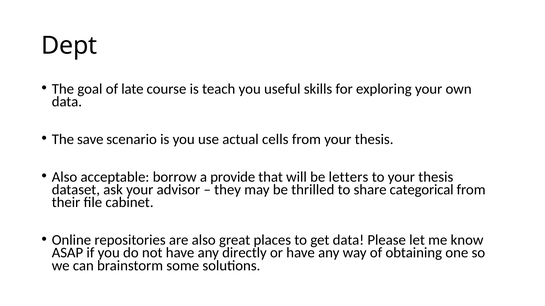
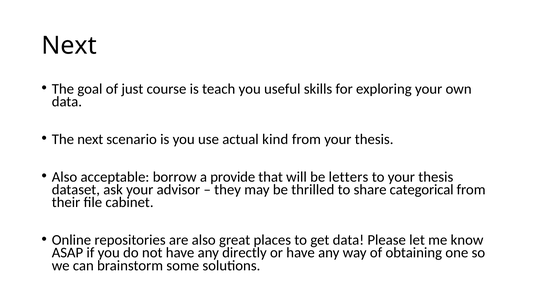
Dept: Dept -> Next (69, 46)
late: late -> just (132, 89)
The save: save -> next (90, 139)
cells: cells -> kind (275, 139)
